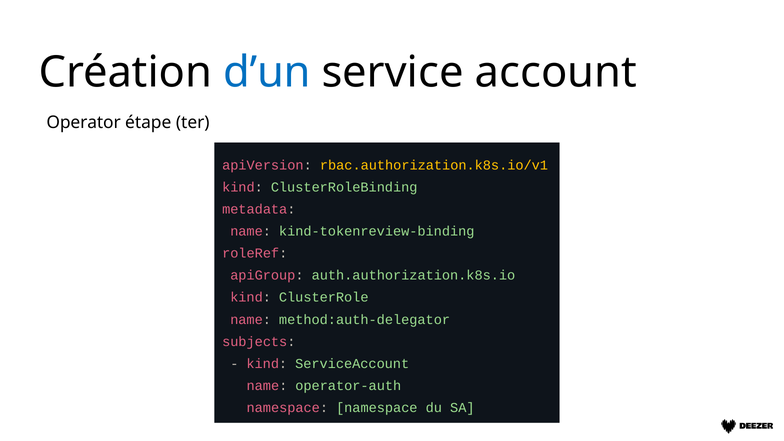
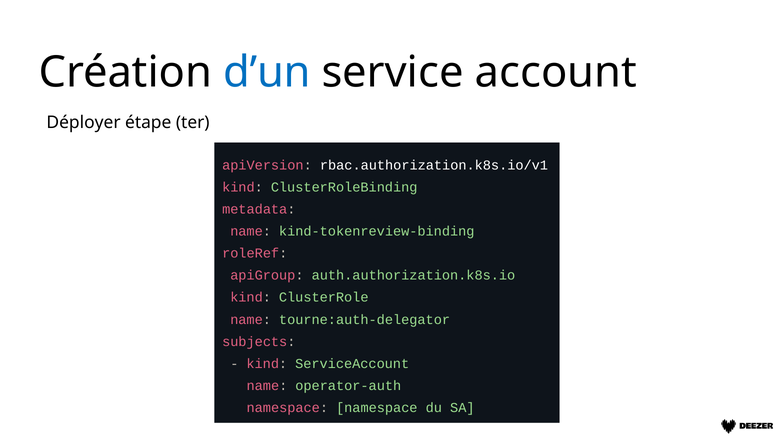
Operator: Operator -> Déployer (84, 122)
rbac.authorization.k8s.io/v1 colour: yellow -> white (434, 165)
method:auth-delegator: method:auth-delegator -> tourne:auth-delegator (365, 320)
